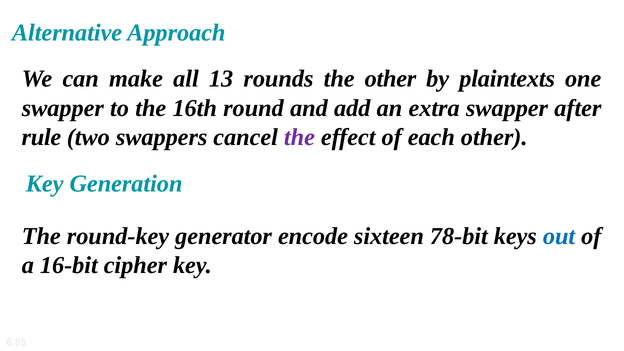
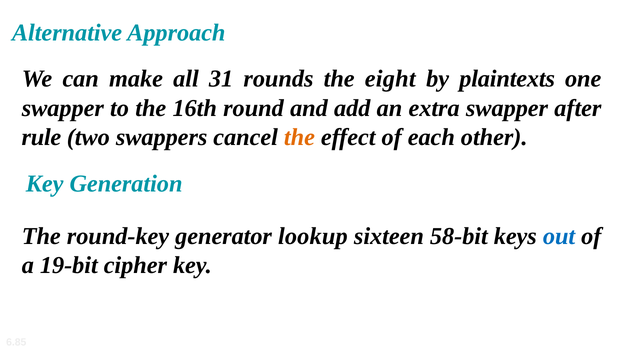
13: 13 -> 31 (221, 79)
the other: other -> eight (390, 79)
the colour: purple -> orange (299, 137)
encode: encode -> lookup (313, 236)
78-bit: 78-bit -> 58-bit (459, 236)
16-bit: 16-bit -> 19-bit (69, 265)
